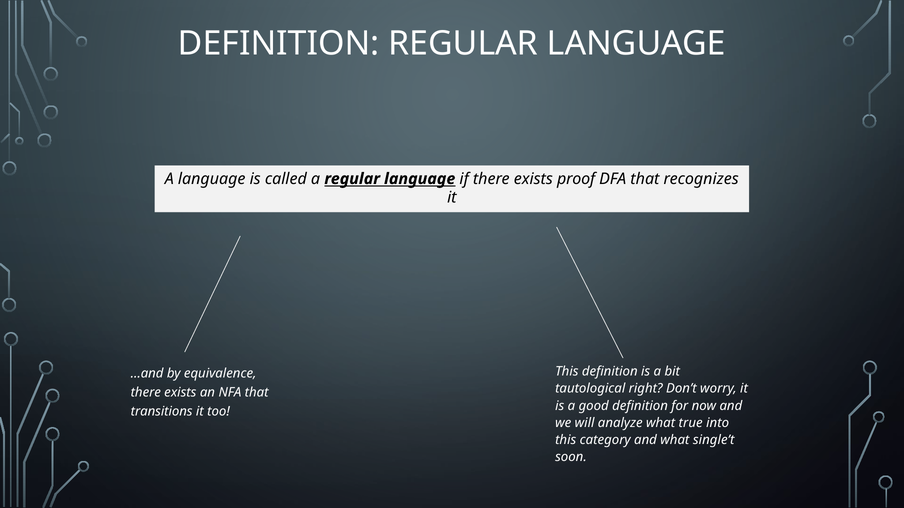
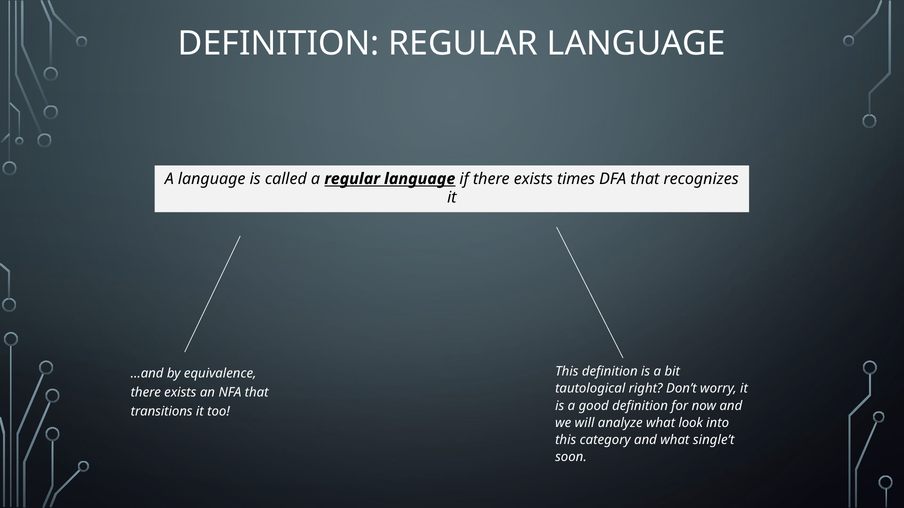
proof: proof -> times (576, 179)
true: true -> look (691, 423)
